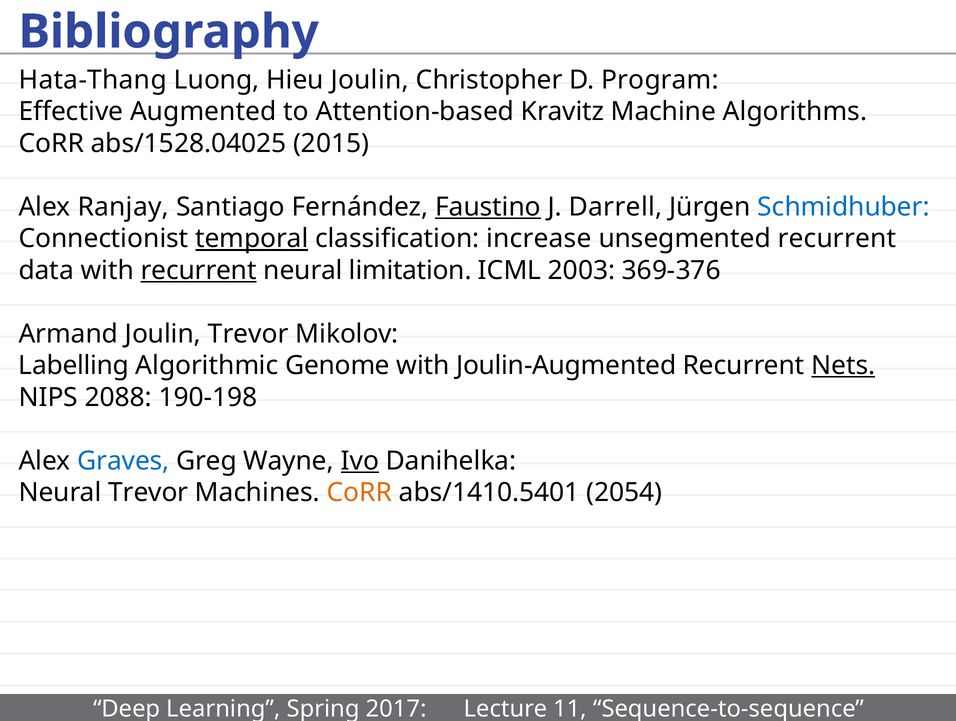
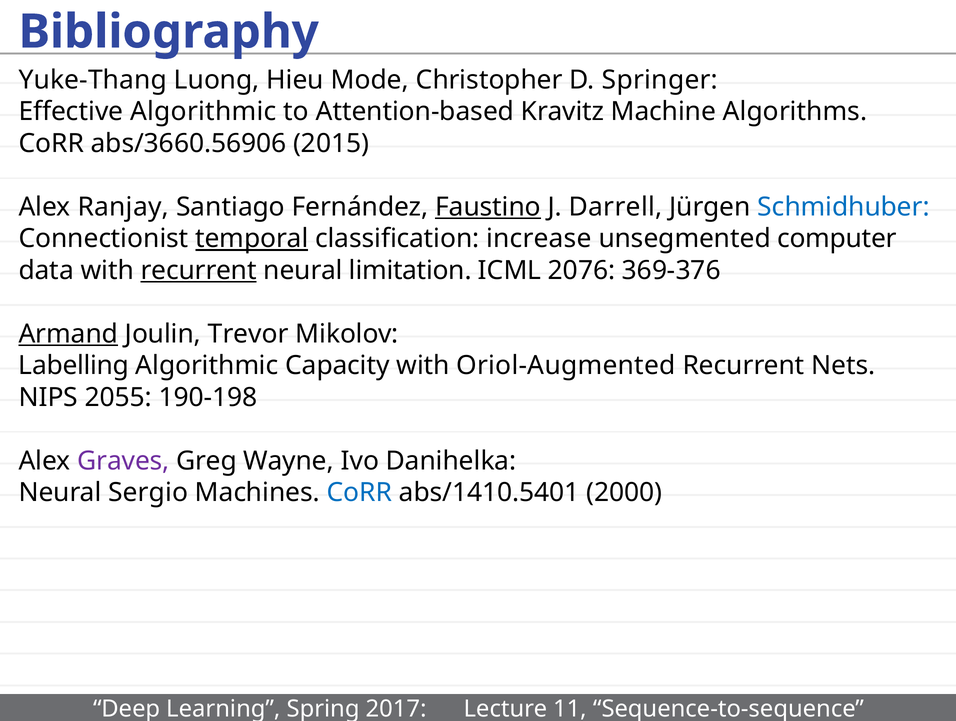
Hata-Thang: Hata-Thang -> Yuke-Thang (93, 80)
Hieu Joulin: Joulin -> Mode (370, 80)
Program: Program -> Springer (660, 80)
Effective Augmented: Augmented -> Algorithmic (203, 112)
abs/1528.04025: abs/1528.04025 -> abs/3660.56906 (189, 143)
unsegmented recurrent: recurrent -> computer (837, 239)
2003: 2003 -> 2076 (582, 270)
Armand underline: none -> present (68, 334)
Genome: Genome -> Capacity (337, 366)
Joulin-Augmented: Joulin-Augmented -> Oriol-Augmented (566, 366)
Nets underline: present -> none (843, 366)
2088: 2088 -> 2055 (118, 397)
Graves colour: blue -> purple (123, 461)
Ivo underline: present -> none (360, 461)
Neural Trevor: Trevor -> Sergio (148, 493)
CoRR colour: orange -> blue (359, 493)
2054: 2054 -> 2000 (624, 493)
